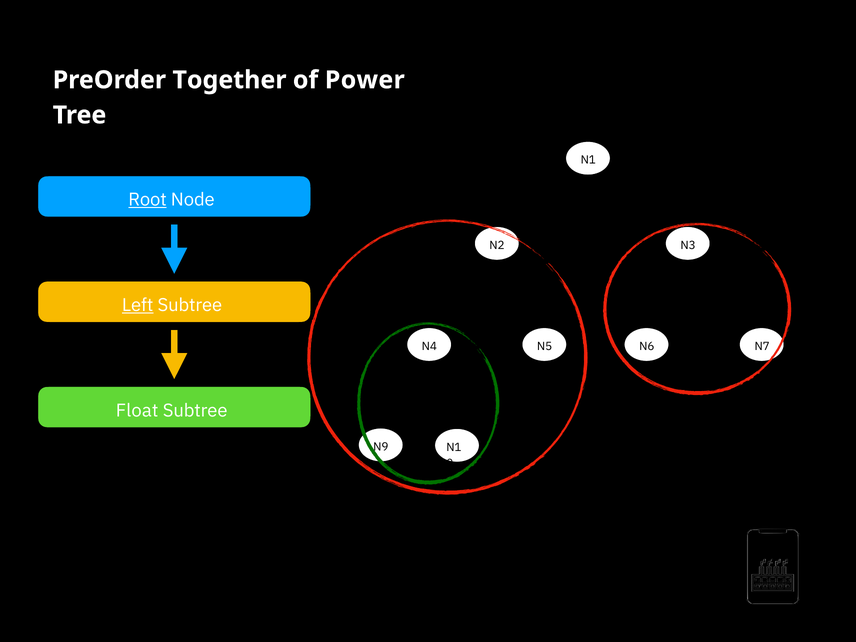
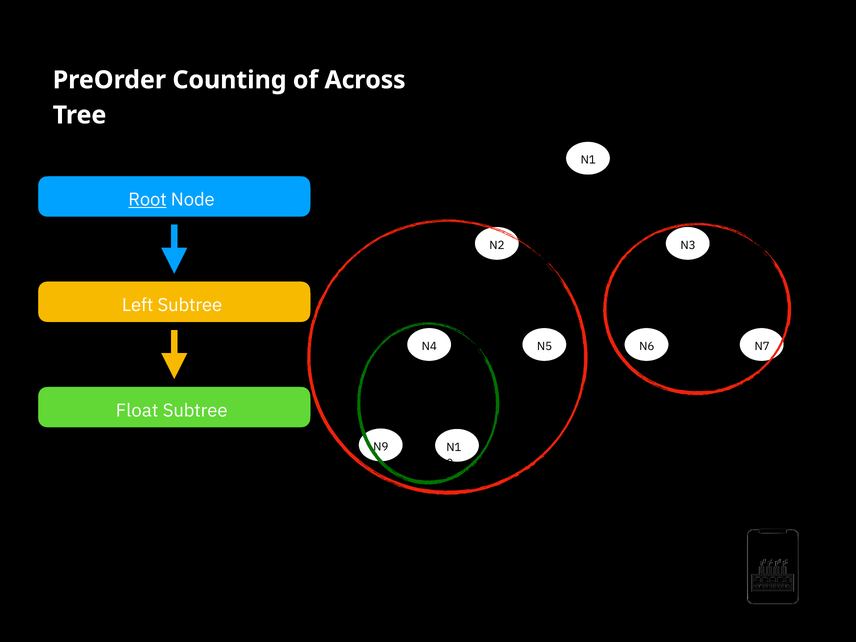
Together: Together -> Counting (230, 80)
Power: Power -> Across (365, 80)
Left underline: present -> none (138, 305)
